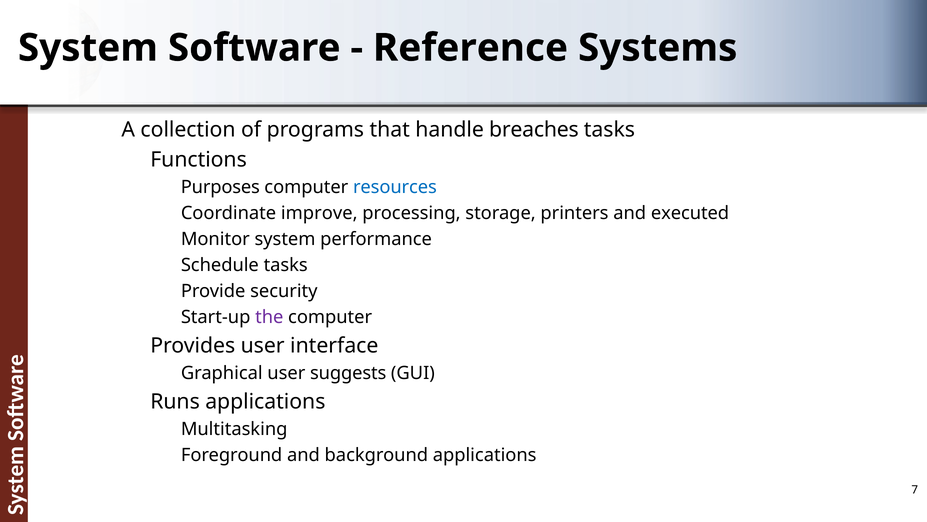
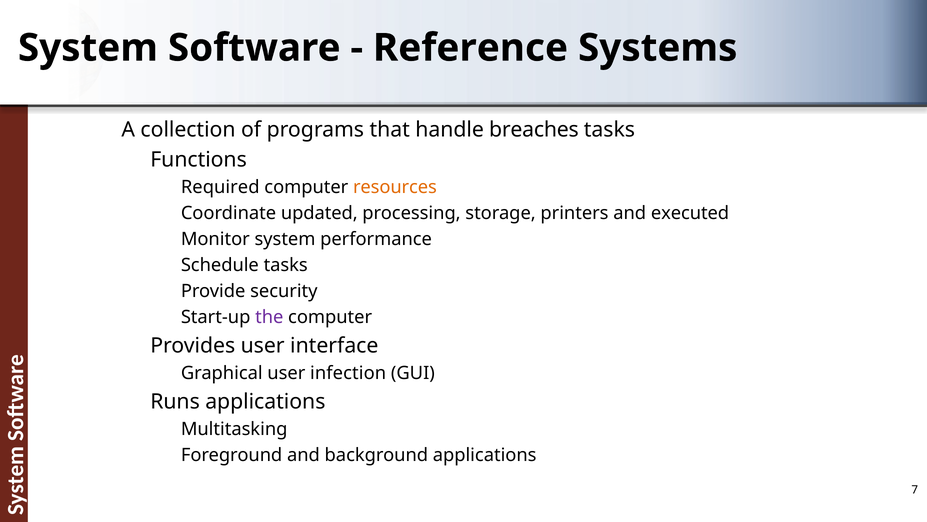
Purposes: Purposes -> Required (220, 187)
resources colour: blue -> orange (395, 187)
improve: improve -> updated (319, 213)
suggests: suggests -> infection (348, 373)
